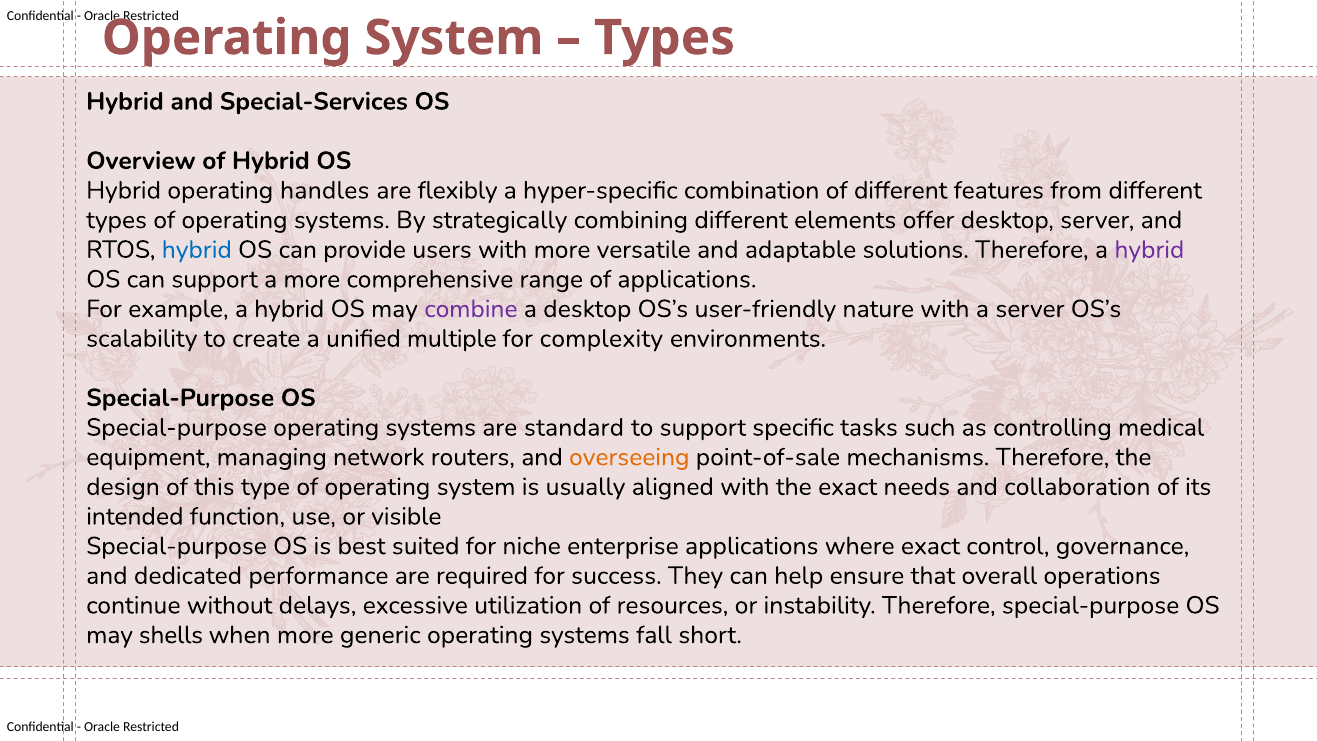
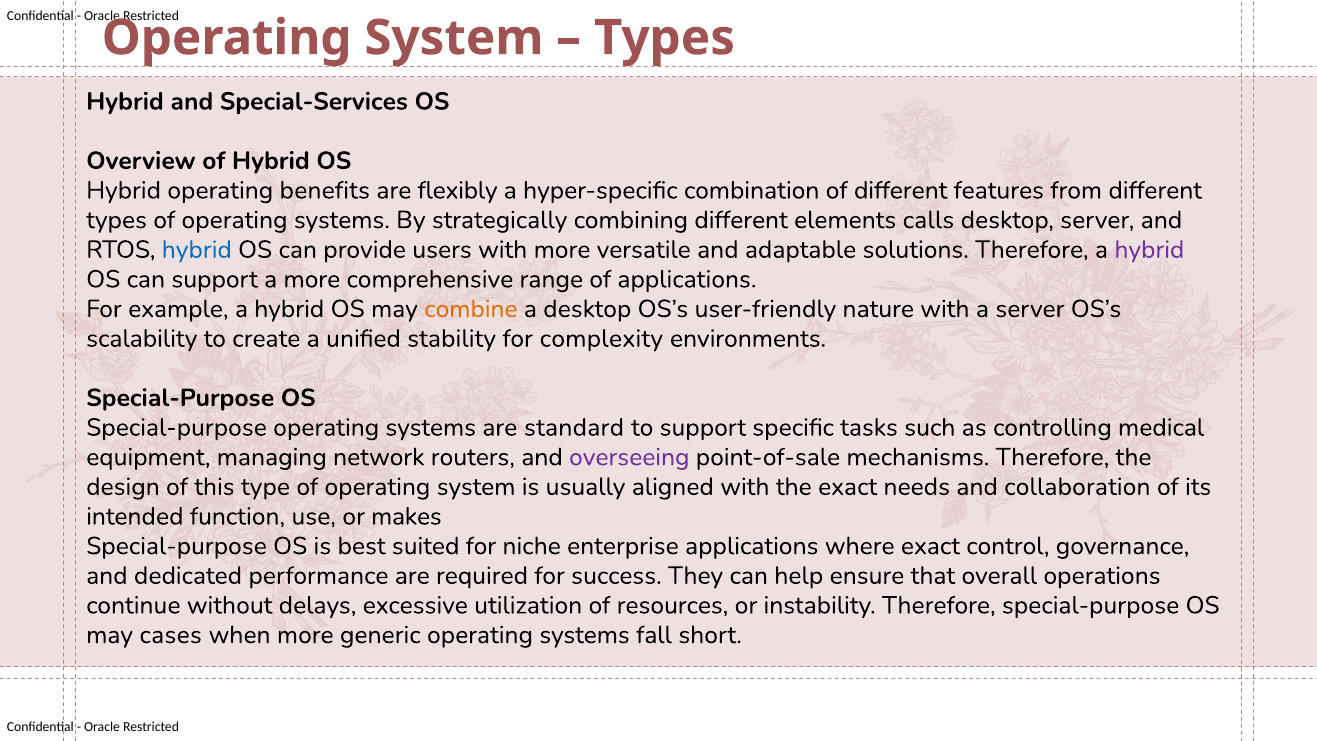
handles: handles -> benefits (325, 190)
offer: offer -> calls (928, 220)
combine colour: purple -> orange (471, 309)
multiple: multiple -> stability (452, 338)
overseeing colour: orange -> purple (629, 457)
visible: visible -> makes (406, 516)
shells: shells -> cases (171, 635)
